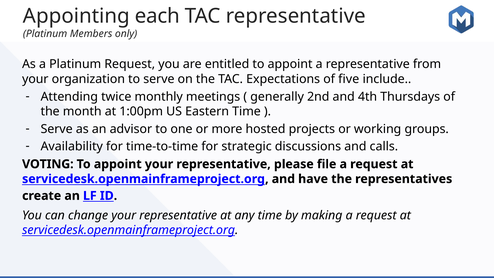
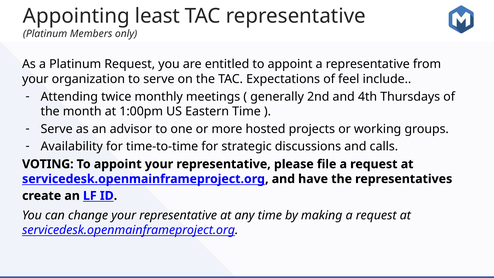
each: each -> least (157, 16)
five: five -> feel (349, 79)
